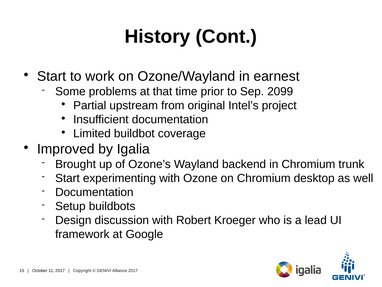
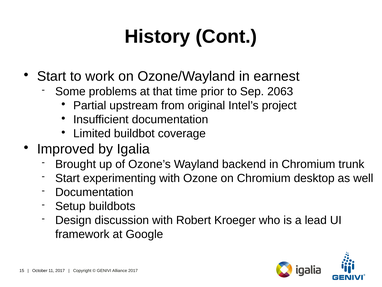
2099: 2099 -> 2063 (280, 91)
